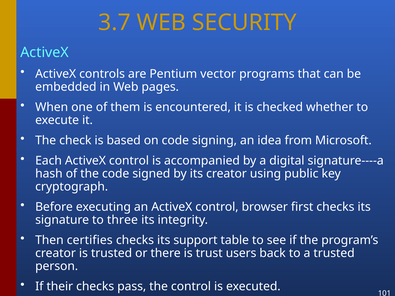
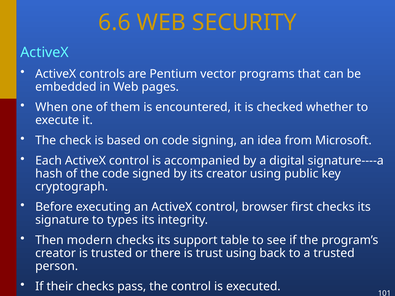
3.7: 3.7 -> 6.6 (114, 22)
three: three -> types (122, 220)
certifies: certifies -> modern (90, 240)
trust users: users -> using (241, 253)
